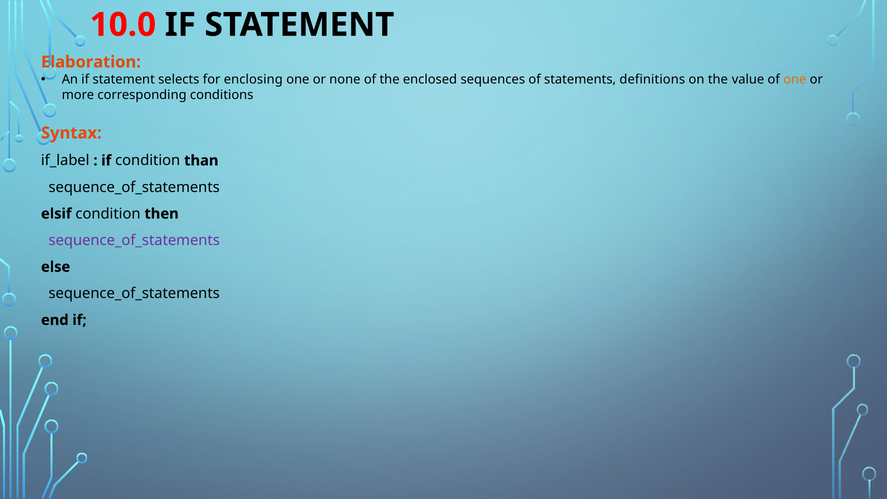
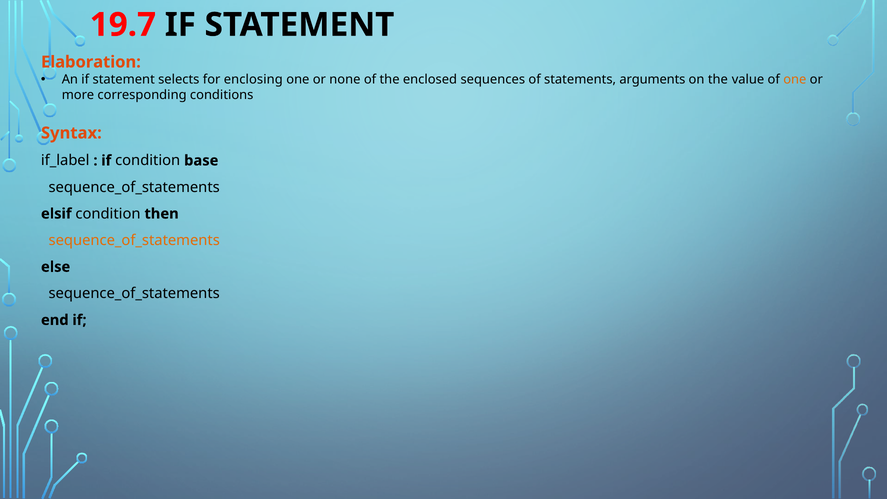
10.0: 10.0 -> 19.7 (123, 25)
definitions: definitions -> arguments (652, 79)
than: than -> base (201, 161)
sequence_of_statements colour: purple -> orange (134, 240)
